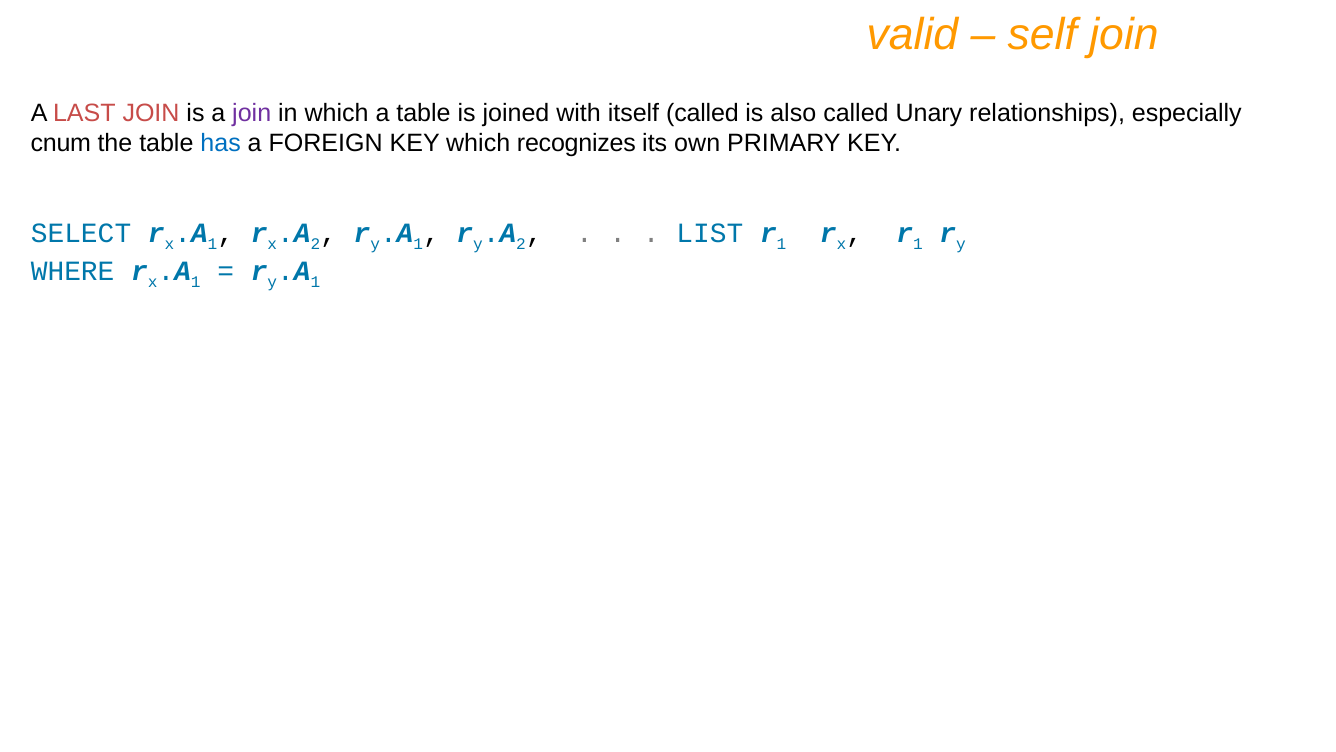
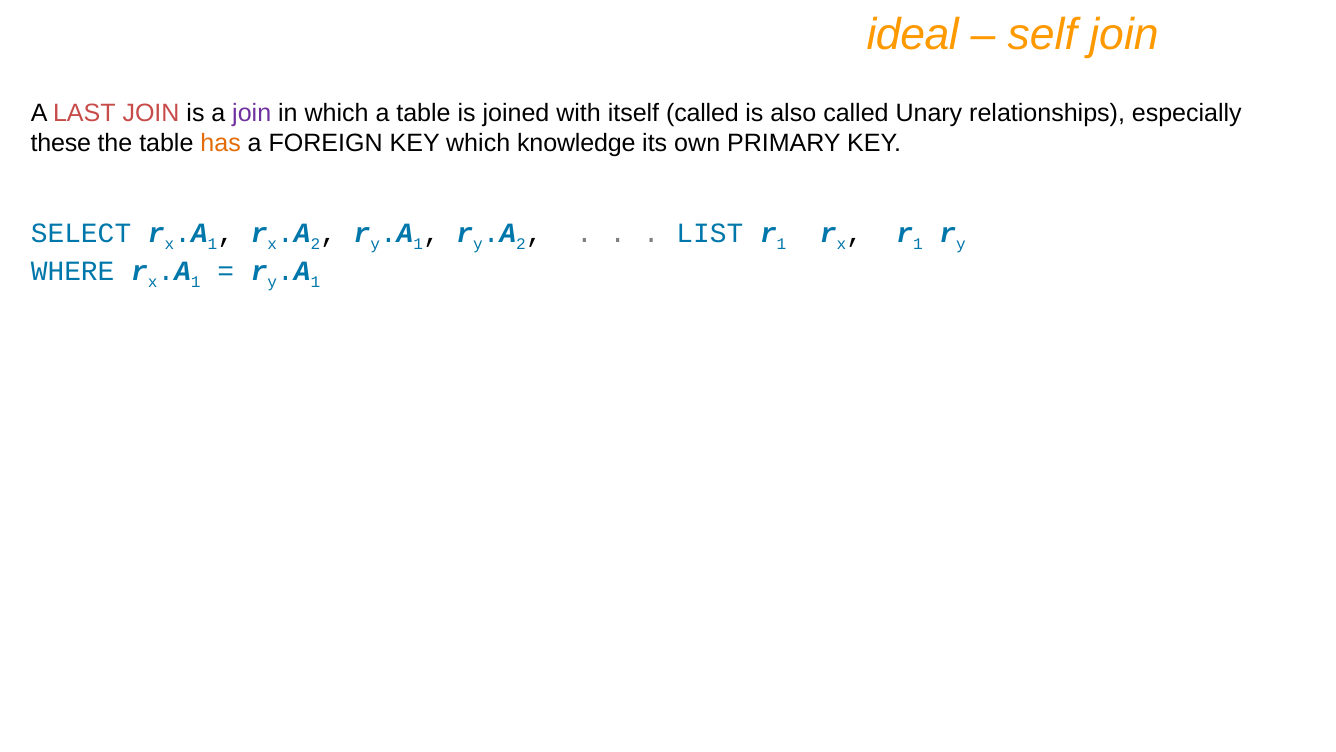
valid: valid -> ideal (913, 35)
cnum: cnum -> these (61, 144)
has colour: blue -> orange (221, 144)
recognizes: recognizes -> knowledge (576, 144)
